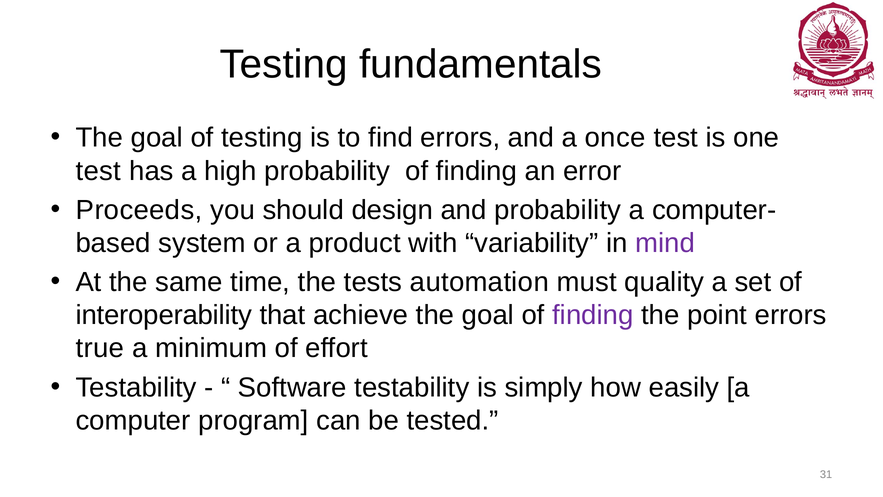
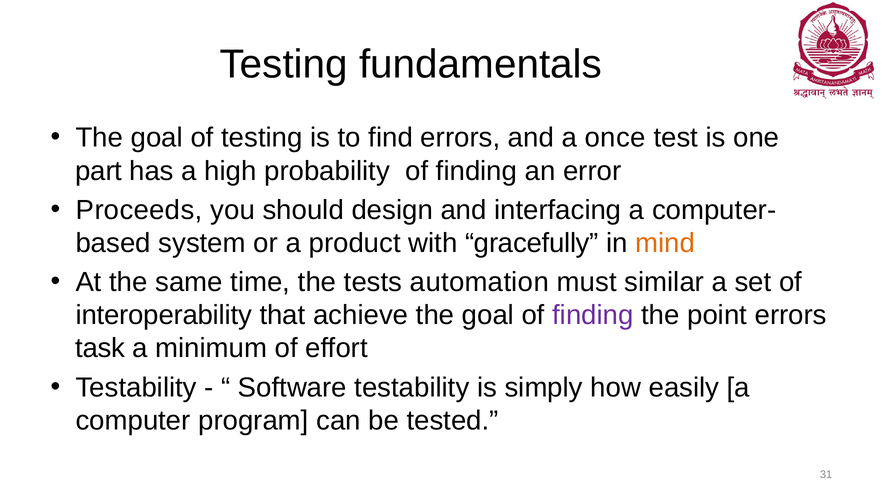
test: test -> part (99, 171)
and probability: probability -> interfacing (558, 210)
variability: variability -> gracefully (532, 243)
mind colour: purple -> orange (665, 243)
quality: quality -> similar (664, 282)
true: true -> task (100, 348)
